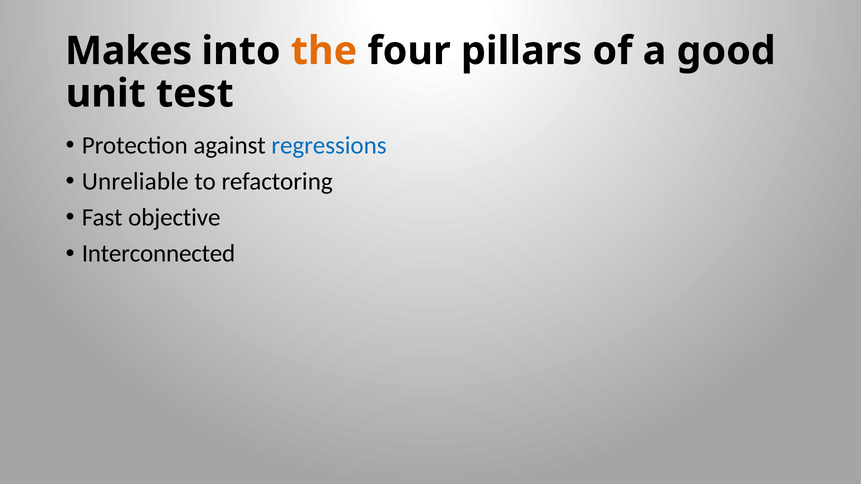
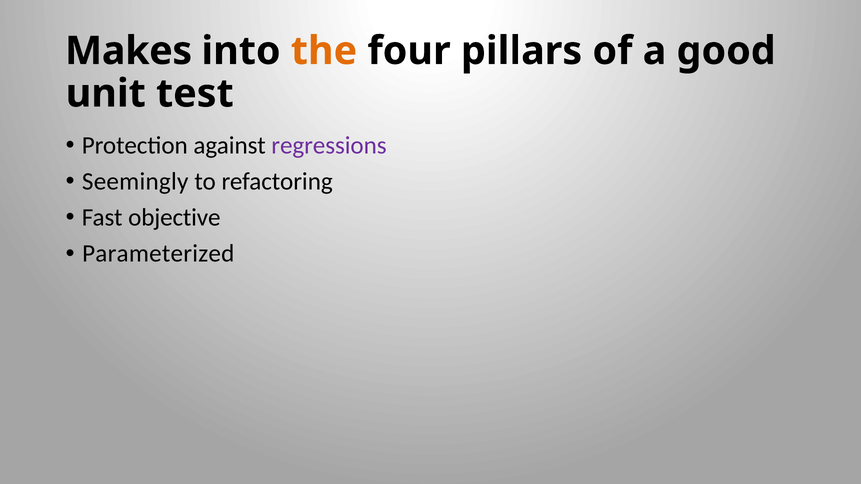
regressions colour: blue -> purple (329, 146)
Unreliable: Unreliable -> Seemingly (135, 182)
Interconnected: Interconnected -> Parameterized (158, 254)
